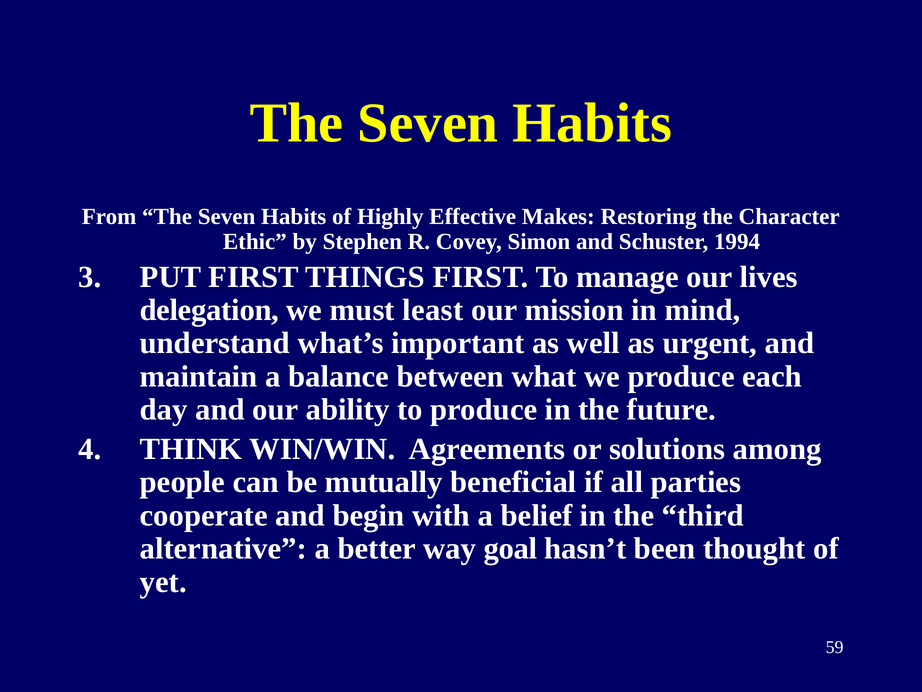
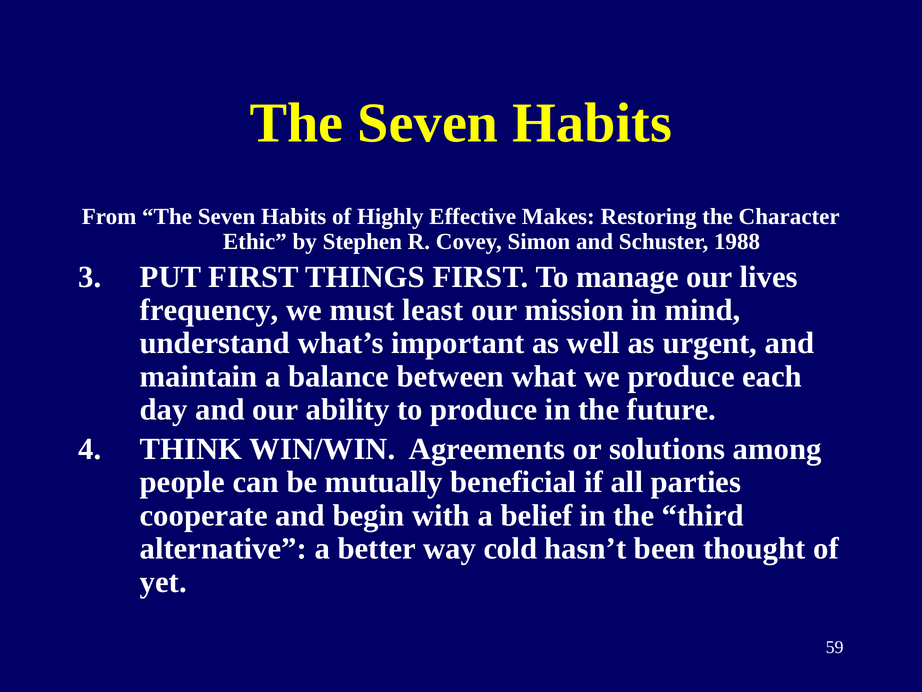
1994: 1994 -> 1988 (737, 242)
delegation: delegation -> frequency (209, 310)
goal: goal -> cold (510, 548)
